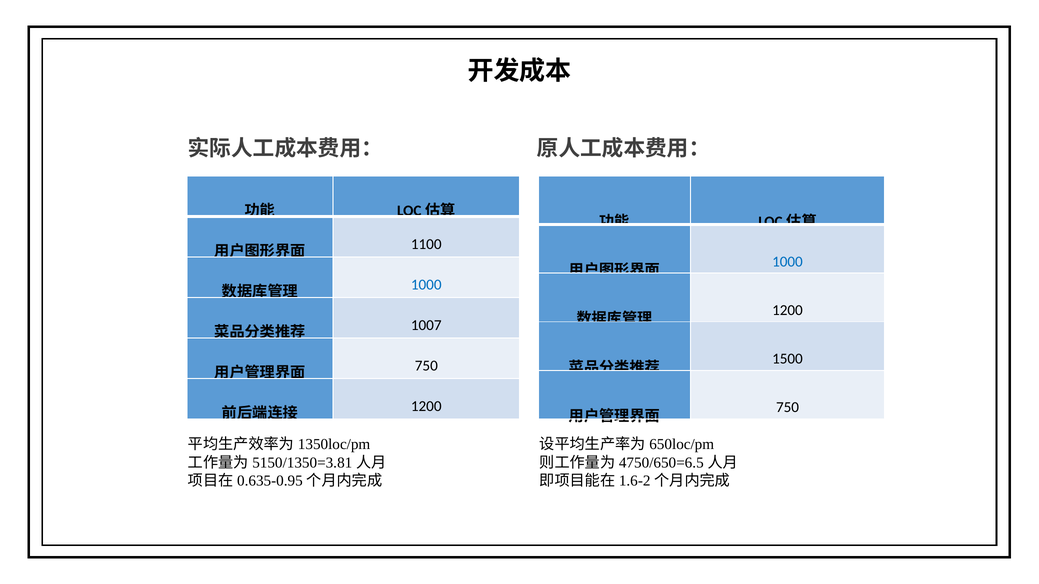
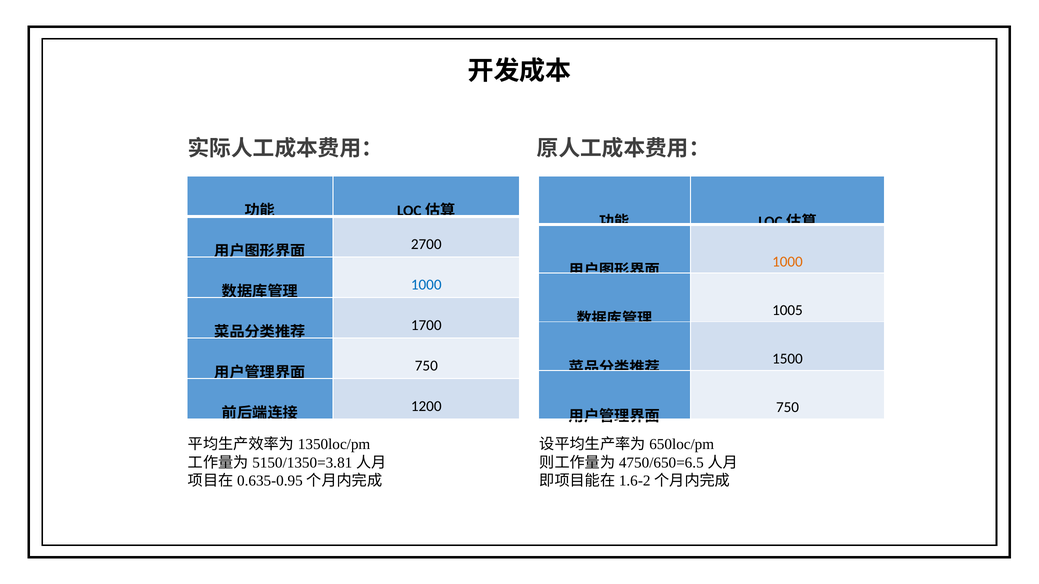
1100: 1100 -> 2700 (426, 245)
1000 colour: blue -> orange (787, 262)
1200: 1200 -> 1005 (787, 310)
1007: 1007 -> 1700 (426, 326)
